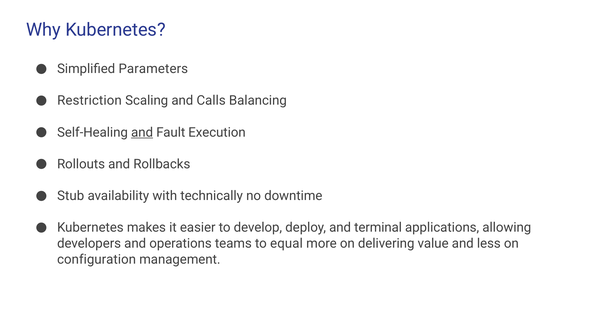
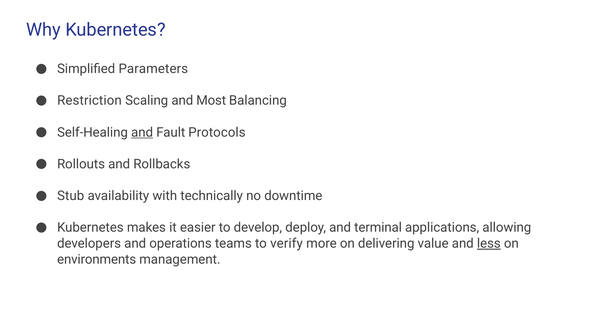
Calls: Calls -> Most (211, 101)
Execution: Execution -> Protocols (217, 132)
equal: equal -> verify (286, 243)
less underline: none -> present (489, 243)
configuration: configuration -> environments (97, 259)
